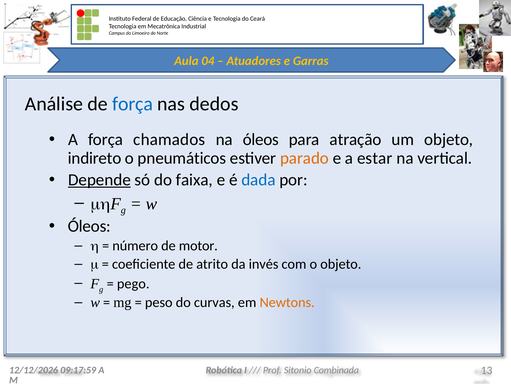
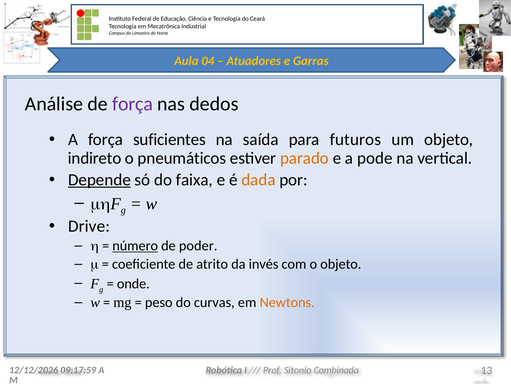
força colour: blue -> purple (133, 104)
chamados: chamados -> suficientes (169, 139)
na óleos: óleos -> saída (261, 139)
atração: atração -> futuros (355, 139)
estar: estar -> pode (375, 158)
dada colour: blue -> orange (258, 180)
Óleos: Óleos -> Drive (89, 226)
número underline: none -> present (135, 245)
motor: motor -> poder (198, 245)
pego: pego -> onde (133, 283)
